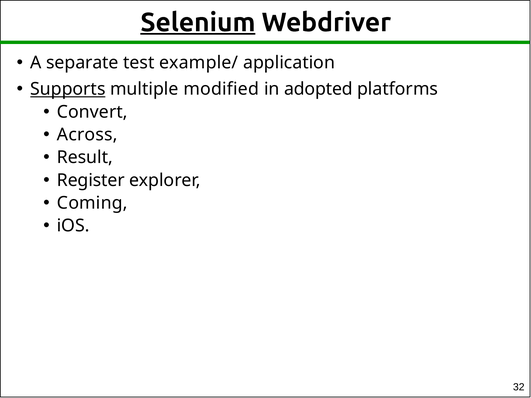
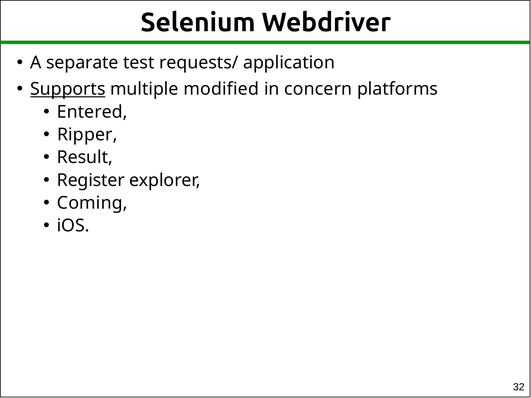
Selenium underline: present -> none (198, 22)
example/: example/ -> requests/ (199, 63)
adopted: adopted -> concern (318, 89)
Convert: Convert -> Entered (92, 112)
Across: Across -> Ripper (87, 135)
